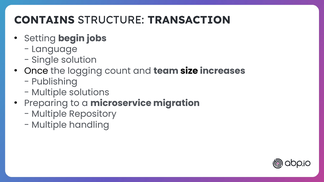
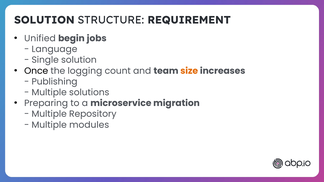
CONTAINS: CONTAINS -> SOLUTION (44, 20)
TRANSACTION: TRANSACTION -> REQUIREMENT (189, 20)
Setting: Setting -> Unified (40, 38)
size colour: black -> orange (189, 71)
handling: handling -> modules (89, 125)
